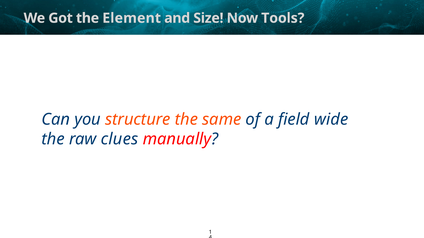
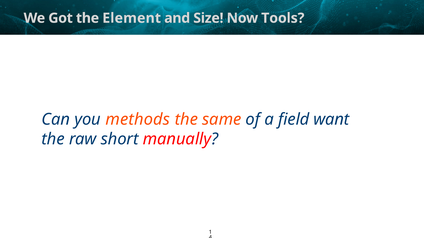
structure: structure -> methods (138, 120)
wide: wide -> want (331, 120)
clues: clues -> short (120, 139)
